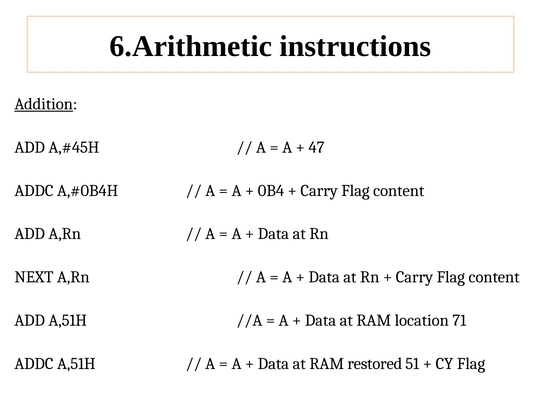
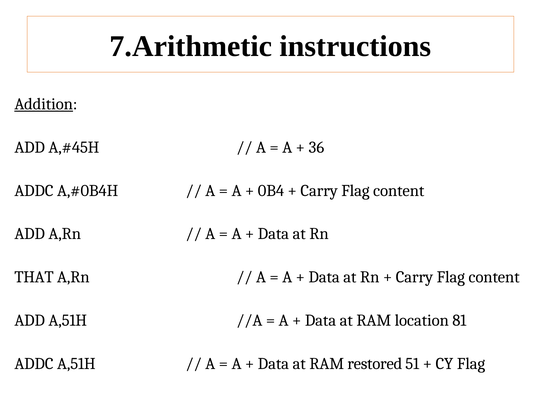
6.Arithmetic: 6.Arithmetic -> 7.Arithmetic (191, 46)
47: 47 -> 36 (316, 147)
NEXT: NEXT -> THAT (34, 277)
71: 71 -> 81 (459, 320)
